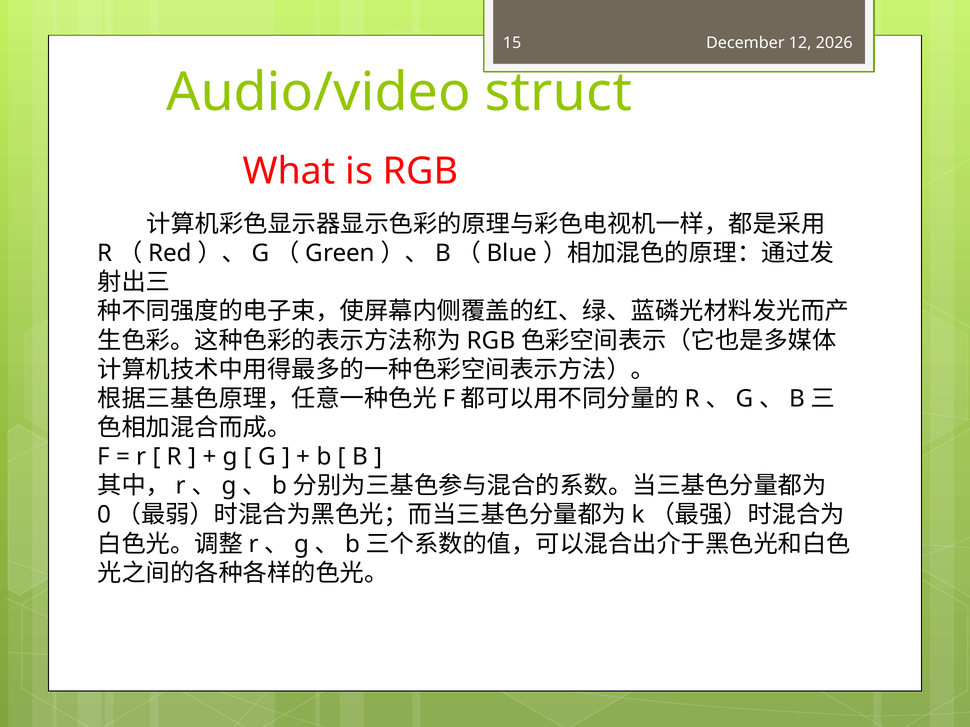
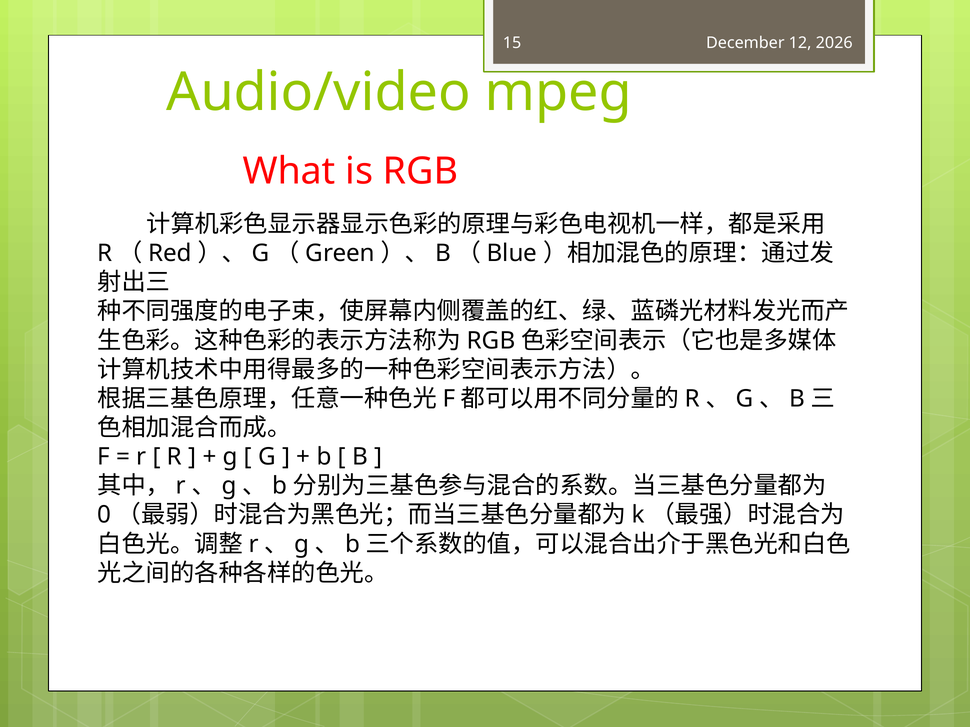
struct: struct -> mpeg (558, 93)
